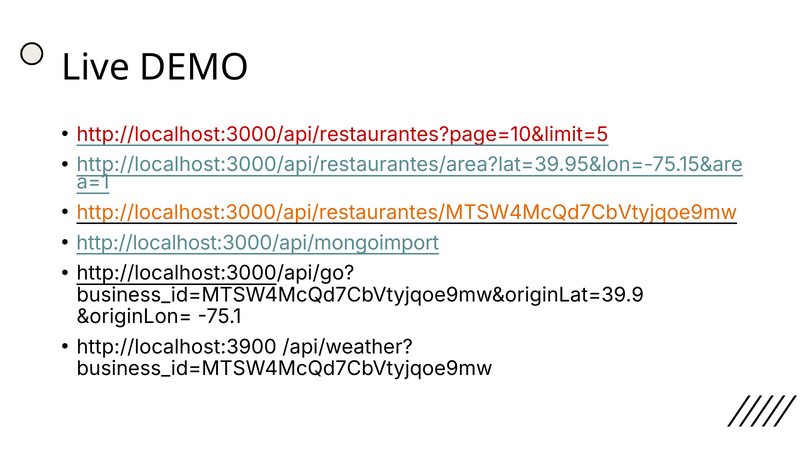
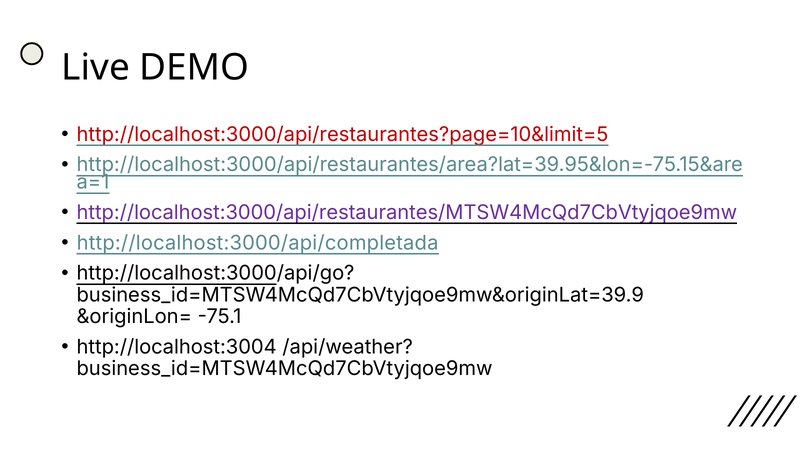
http://localhost:3000/api/restaurantes/MTSW4McQd7CbVtyjqoe9mw colour: orange -> purple (407, 213)
http://localhost:3000/api/mongoimport: http://localhost:3000/api/mongoimport -> http://localhost:3000/api/completada (258, 243)
http://localhost:3900: http://localhost:3900 -> http://localhost:3004 (177, 347)
